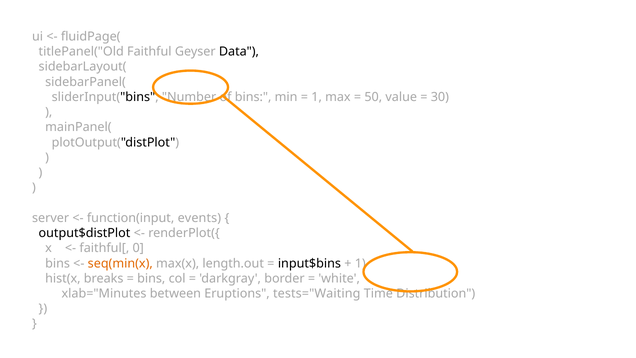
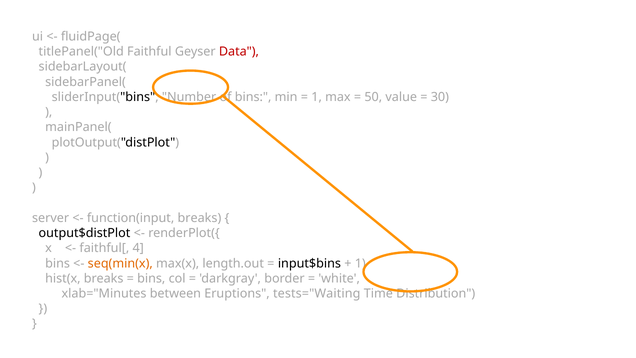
Data colour: black -> red (239, 52)
function(input events: events -> breaks (199, 218)
0: 0 -> 4 (138, 248)
